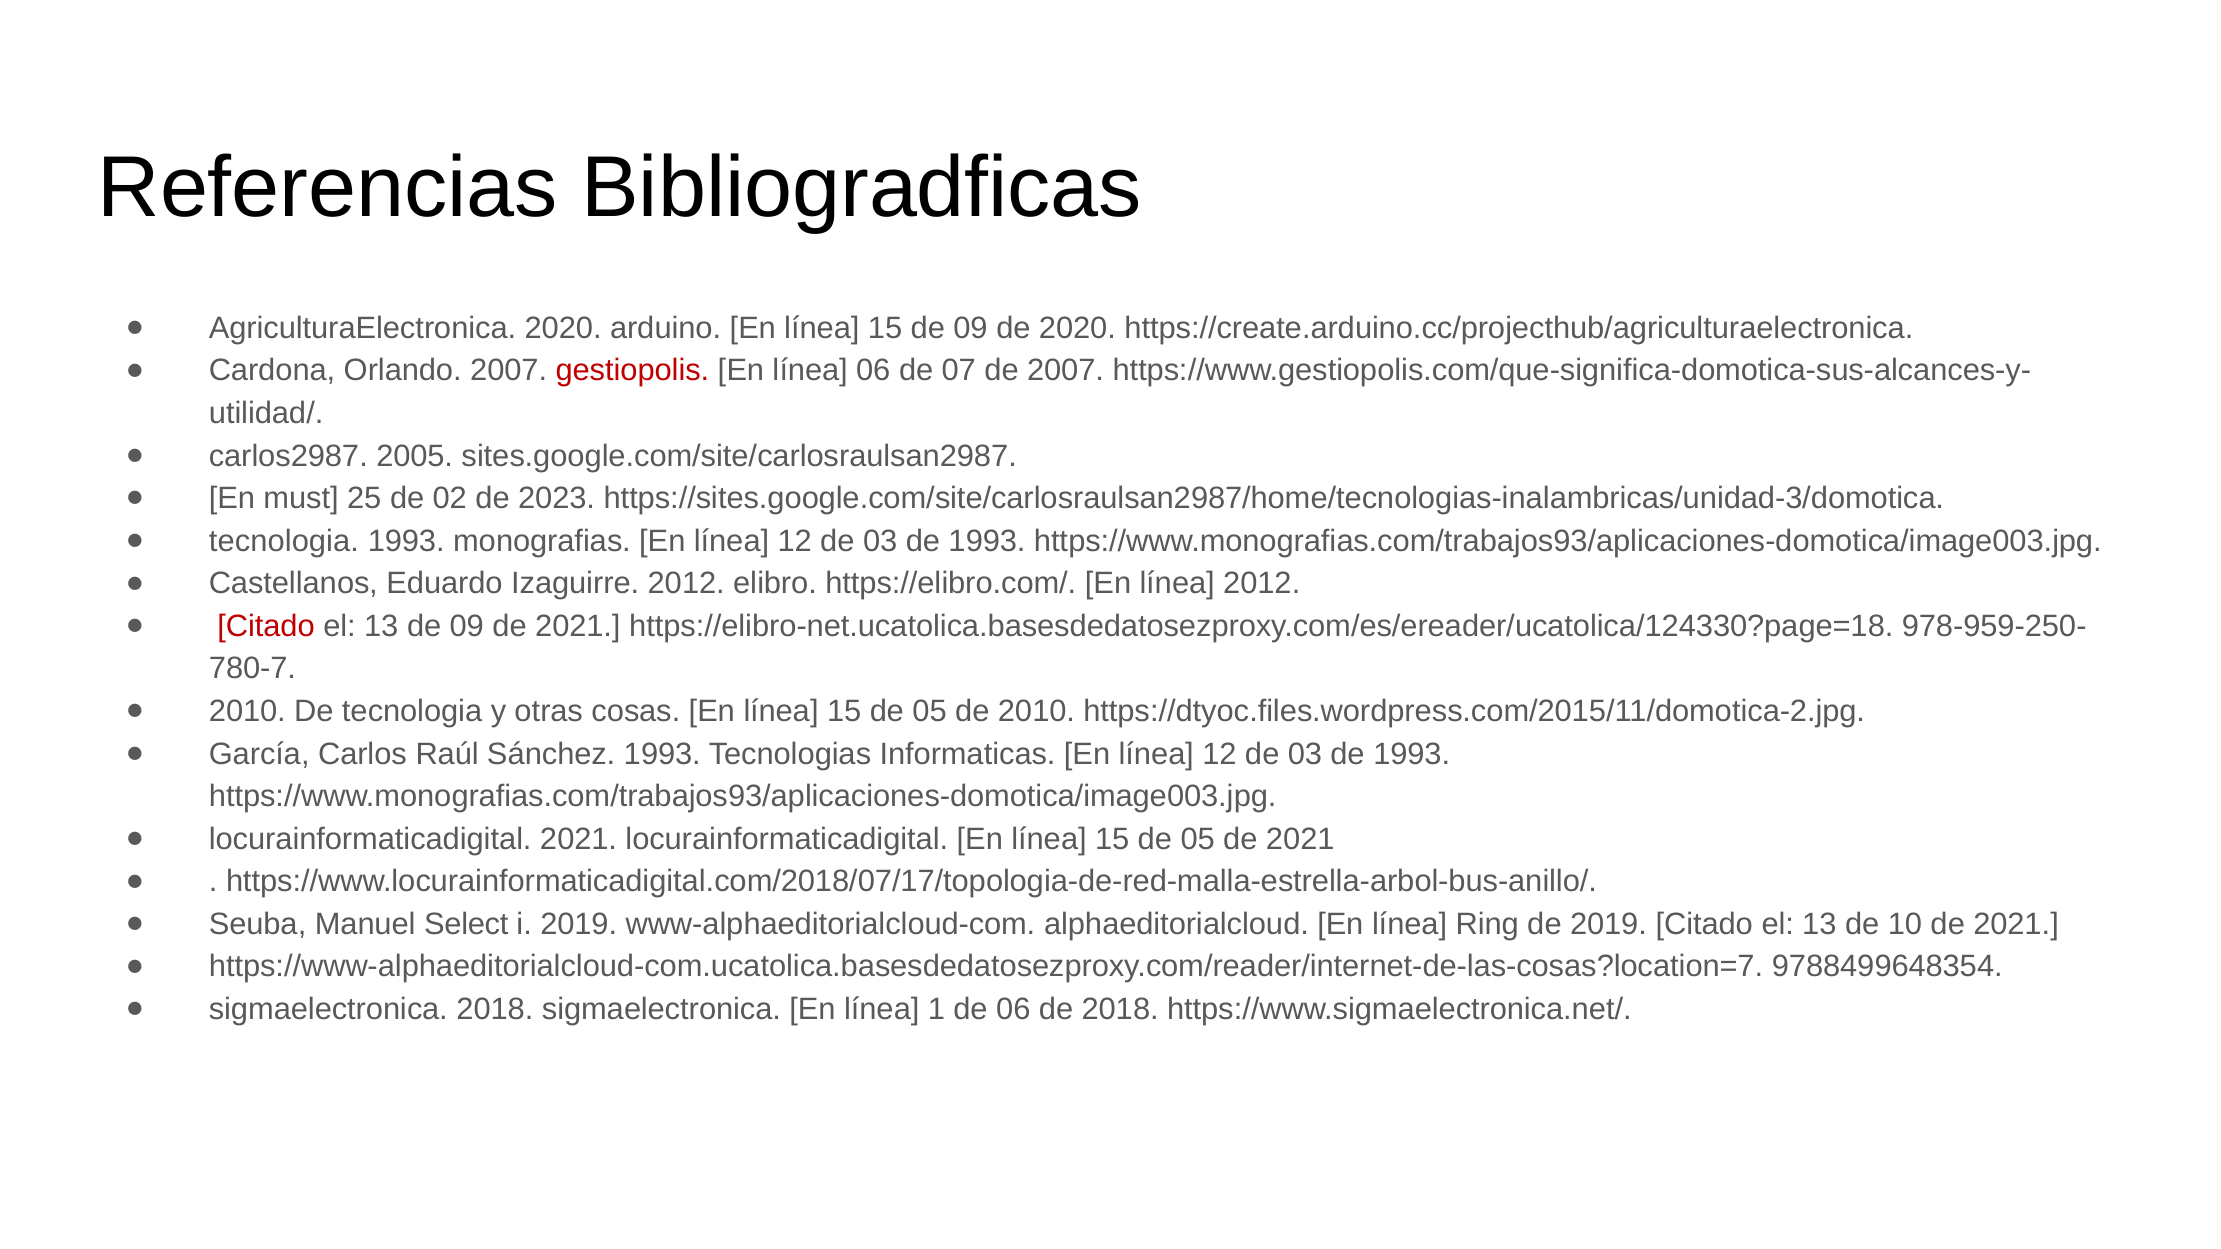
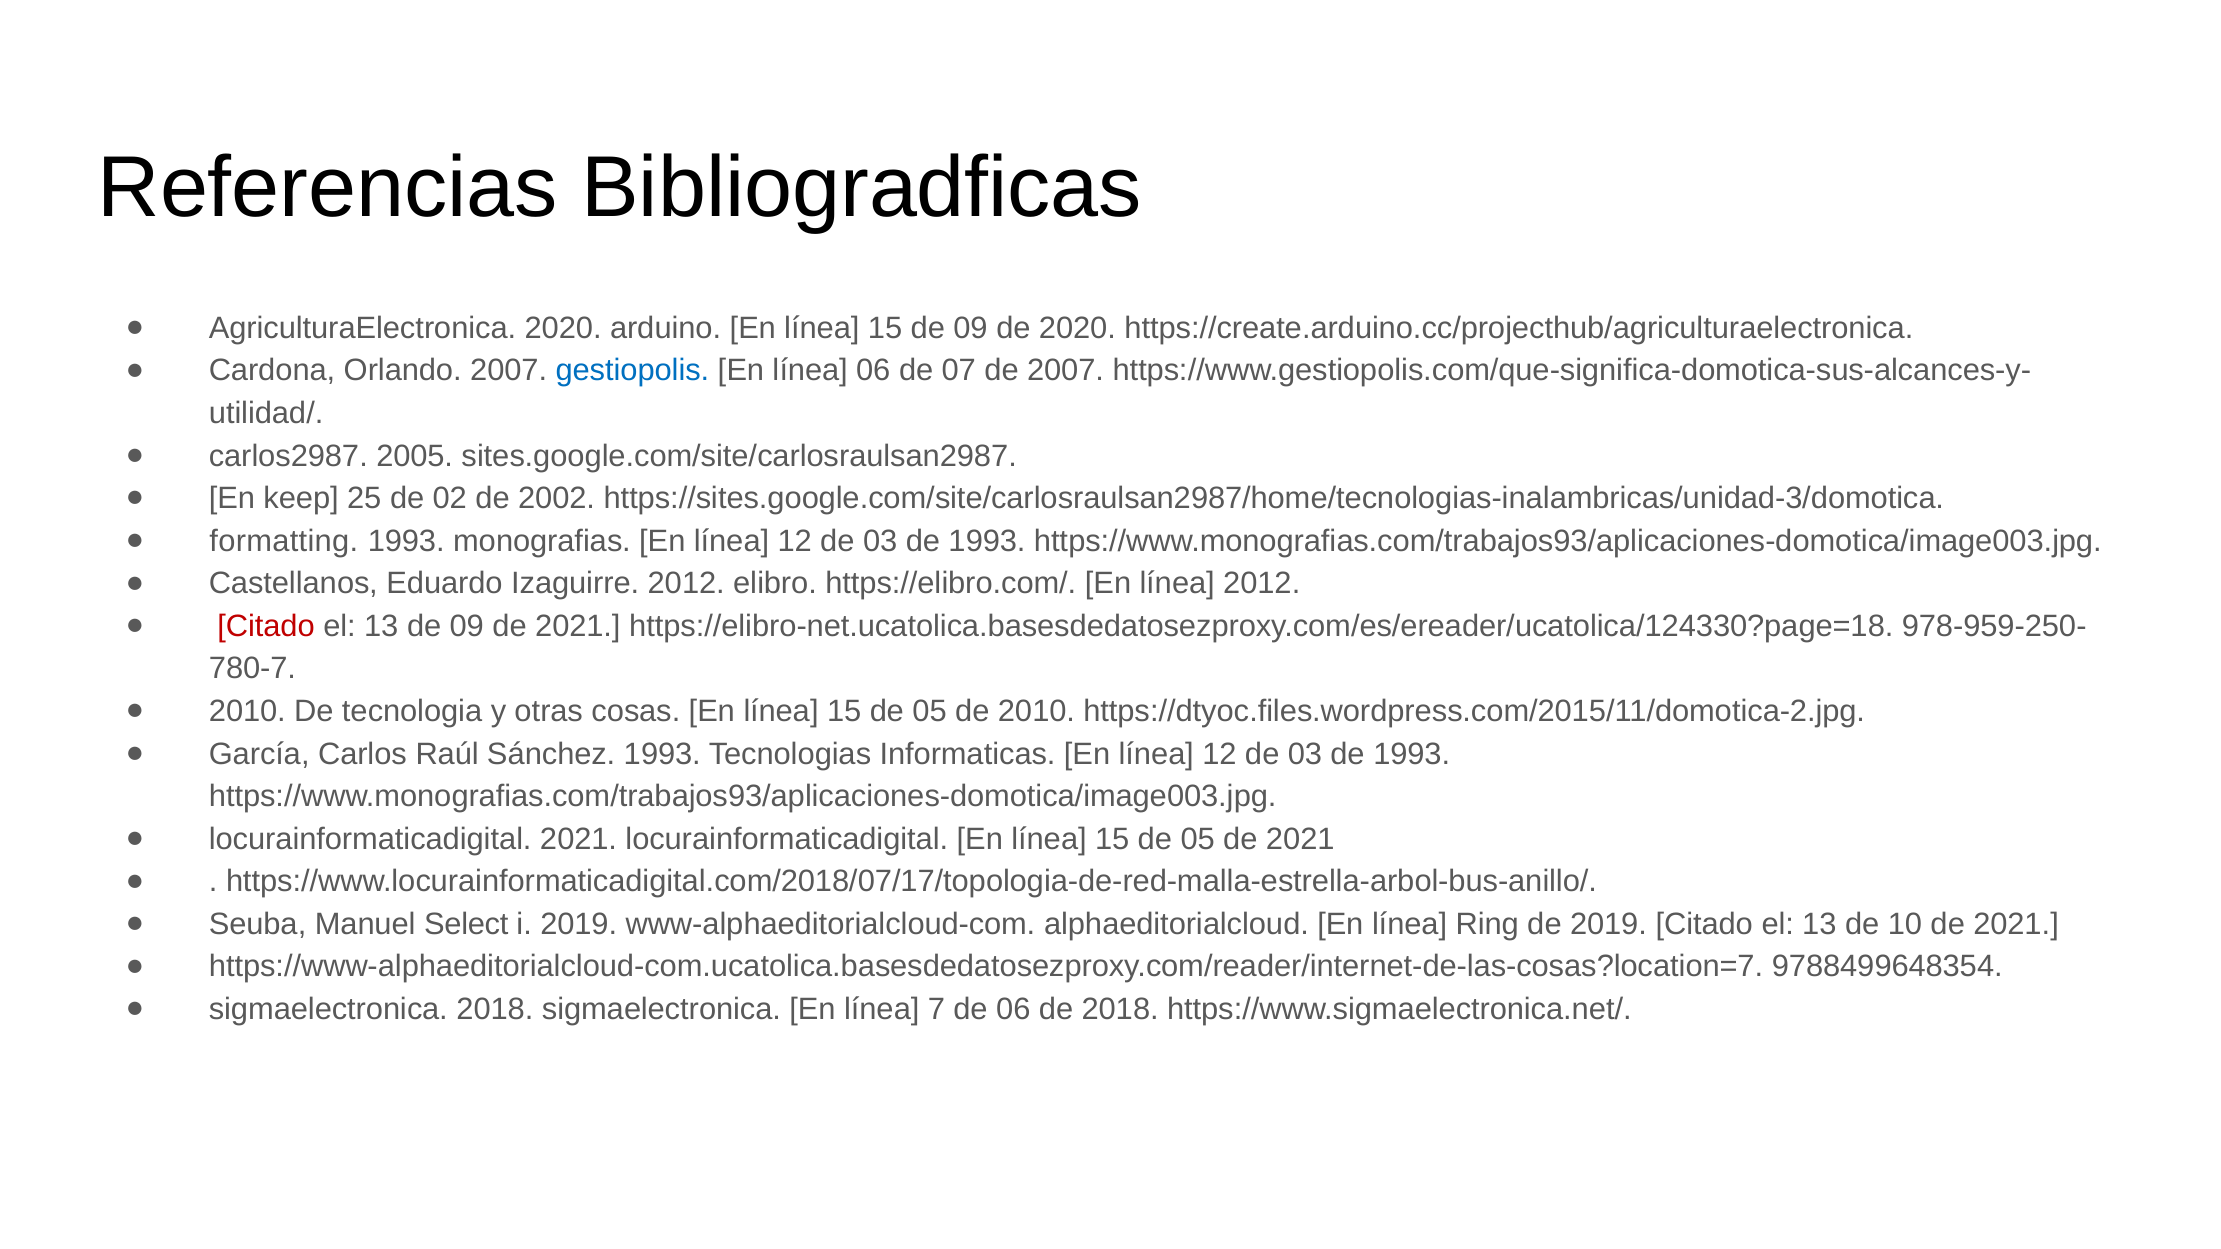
gestiopolis colour: red -> blue (632, 371)
must: must -> keep (301, 499)
2023: 2023 -> 2002 (557, 499)
tecnologia: tecnologia -> formatting (284, 541)
1: 1 -> 7 (936, 1010)
